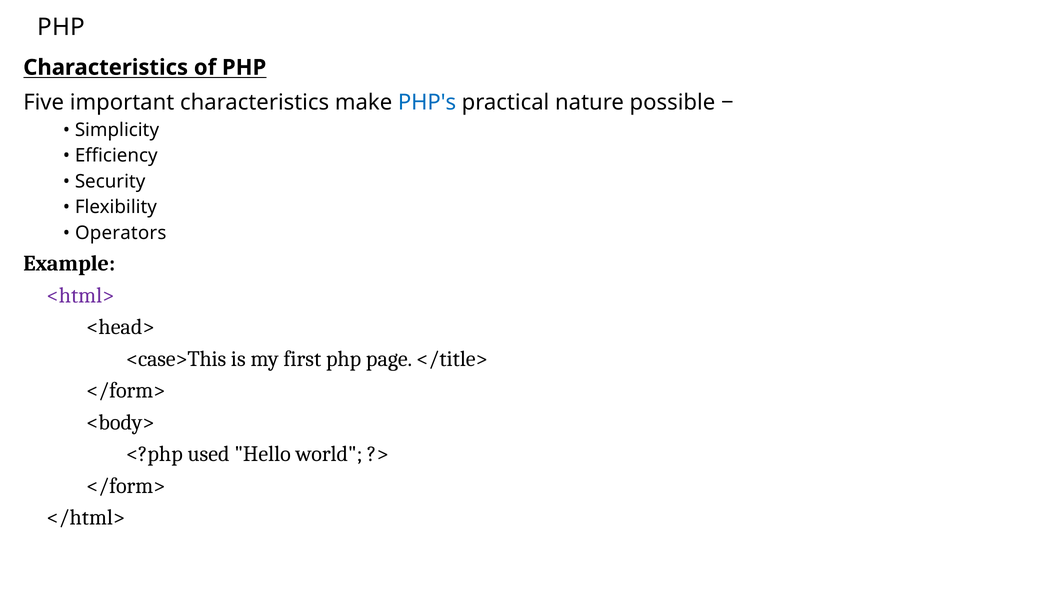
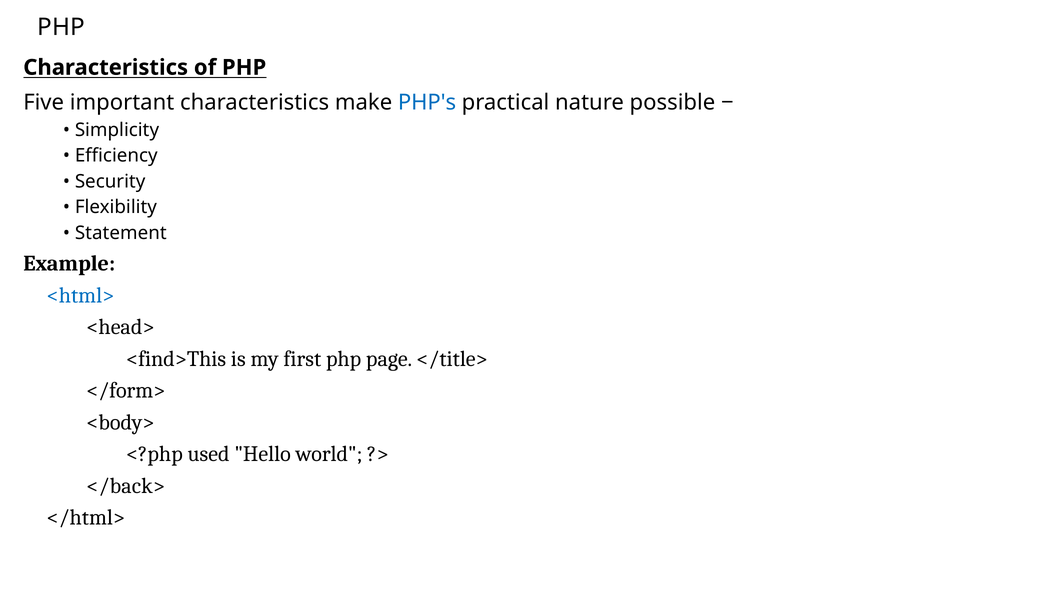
Operators: Operators -> Statement (121, 233)
<html> colour: purple -> blue (80, 295)
<case>This: <case>This -> <find>This (176, 359)
</form>: </form> -> </back> (126, 485)
